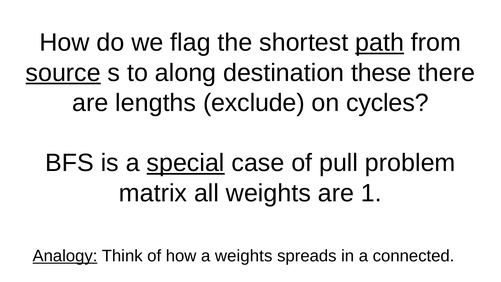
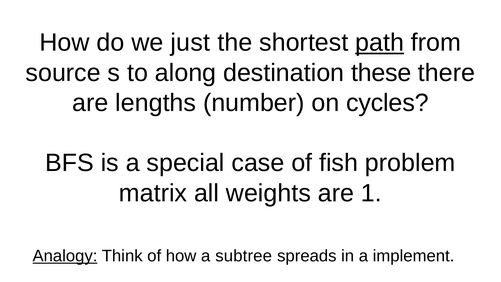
flag: flag -> just (190, 43)
source underline: present -> none (63, 73)
exclude: exclude -> number (254, 103)
special underline: present -> none (186, 163)
pull: pull -> fish (339, 163)
a weights: weights -> subtree (244, 256)
connected: connected -> implement (414, 256)
